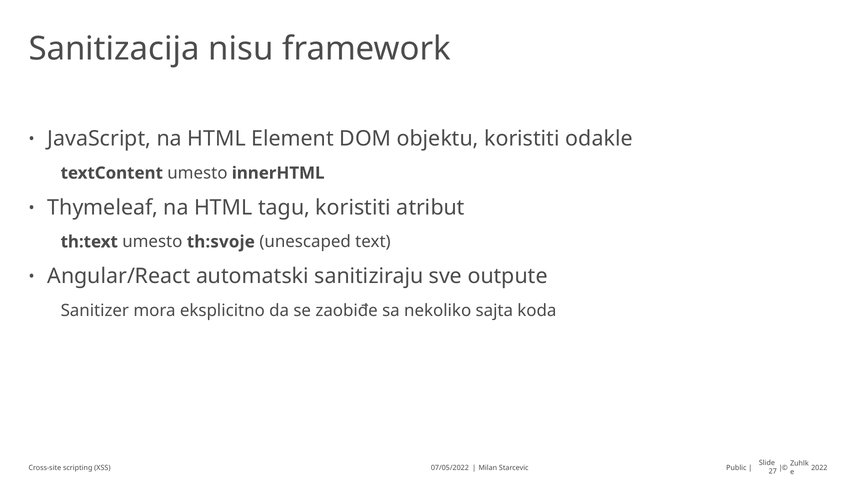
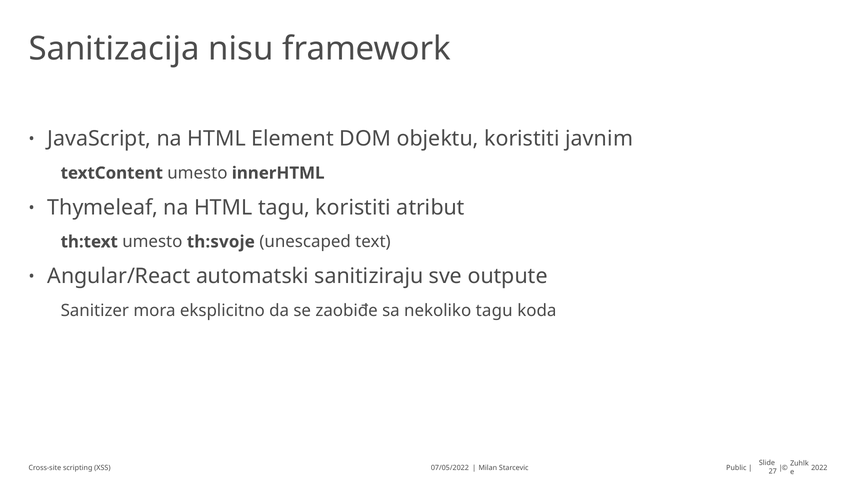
odakle: odakle -> javnim (599, 139)
nekoliko sajta: sajta -> tagu (494, 310)
